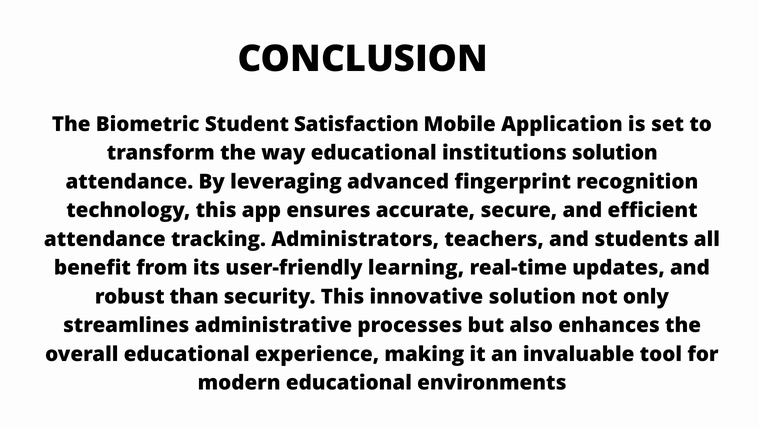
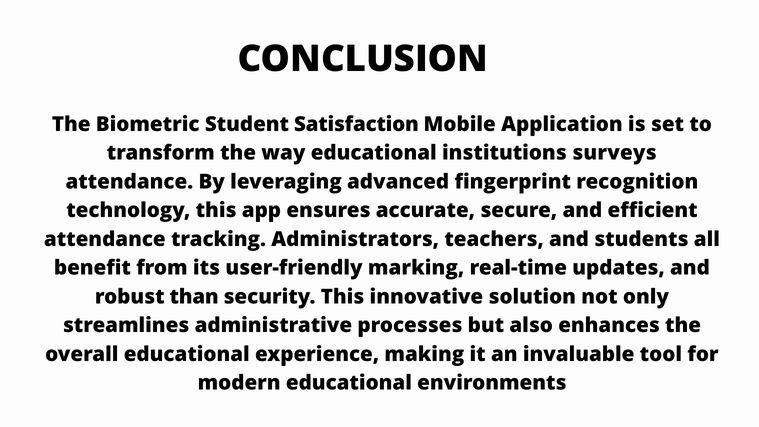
institutions solution: solution -> surveys (614, 153)
learning: learning -> marking (416, 268)
